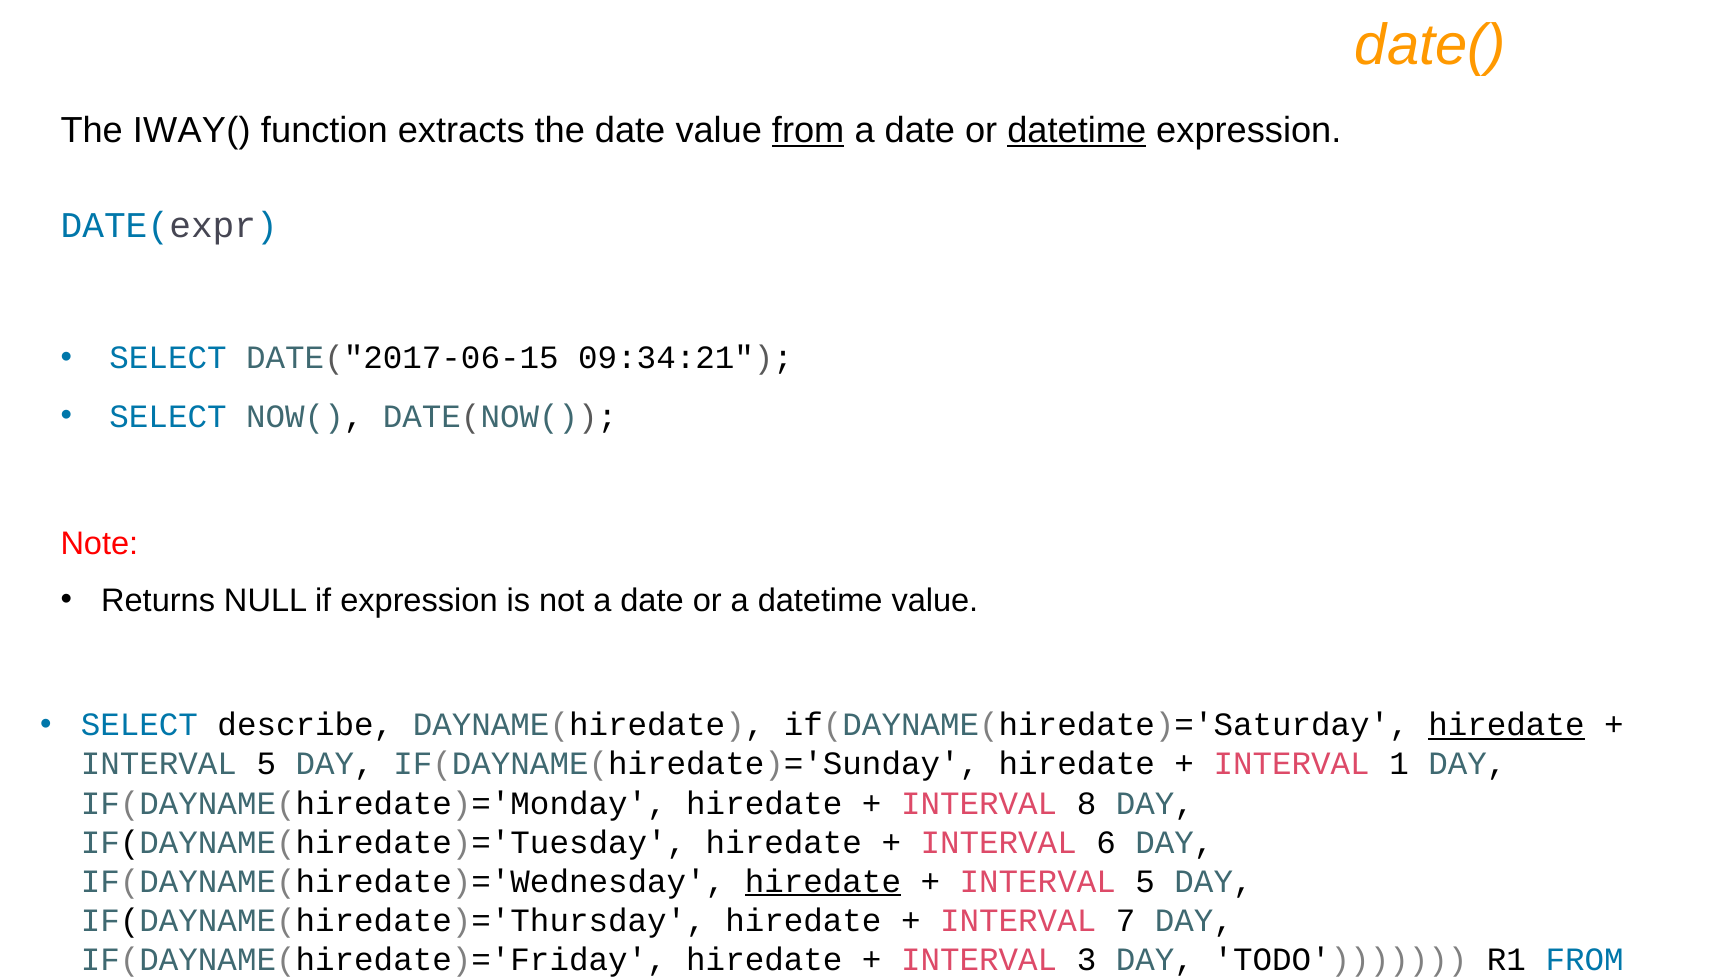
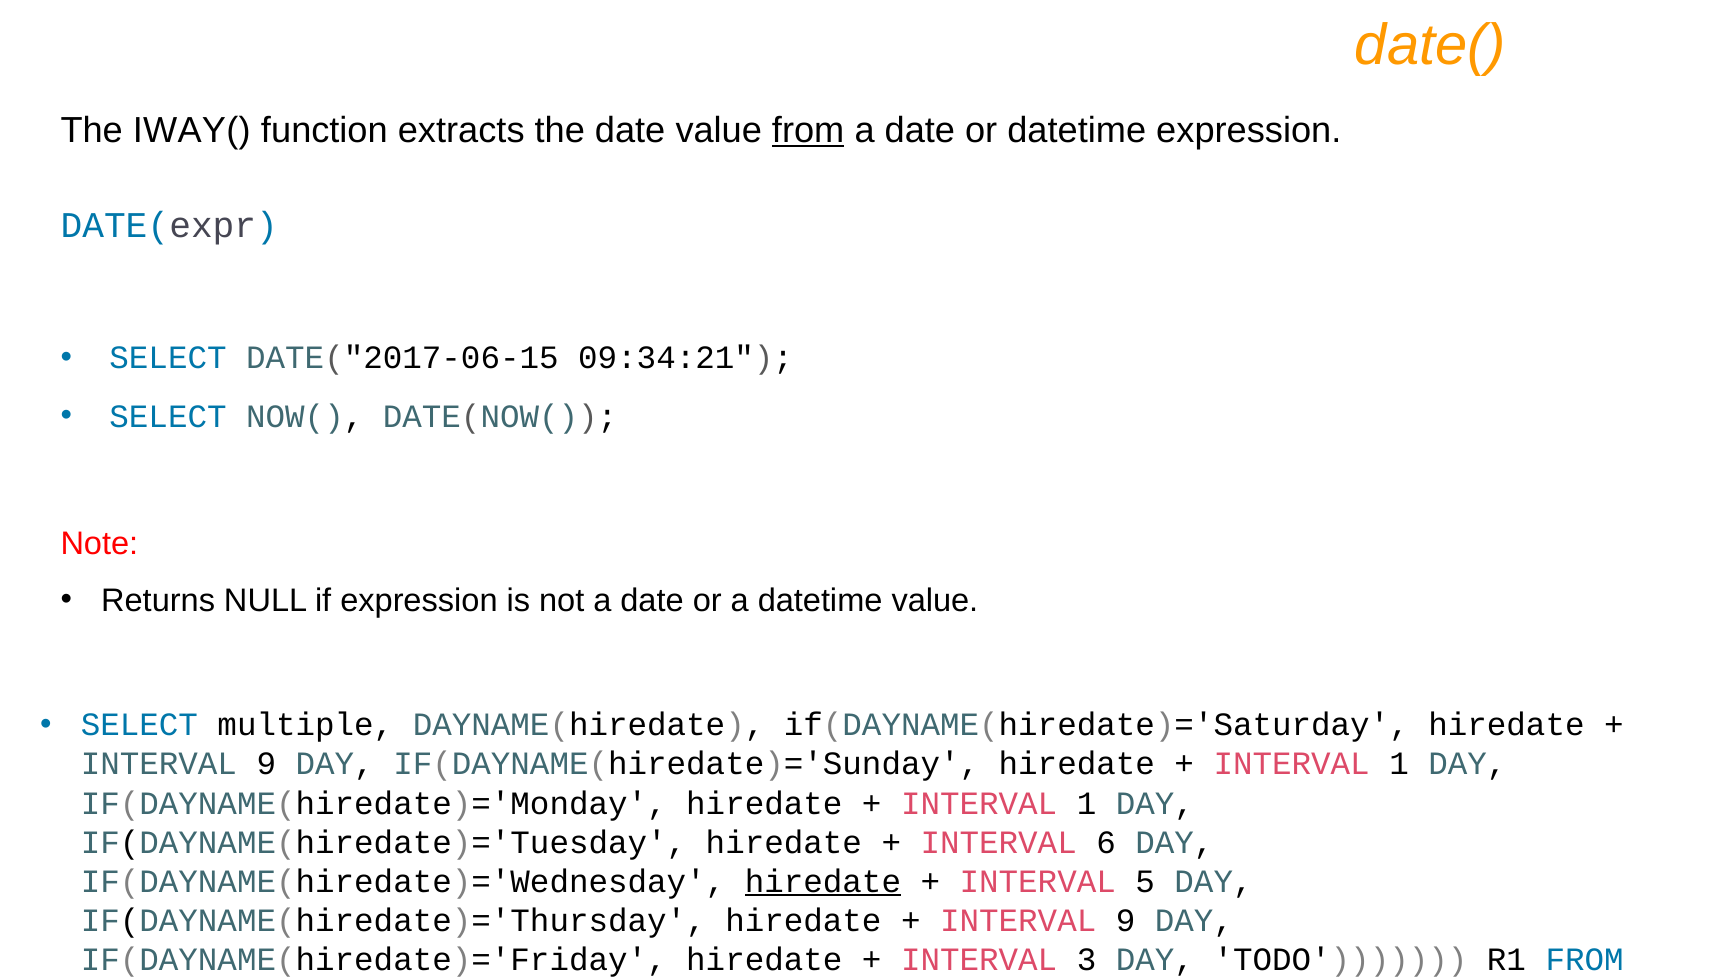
datetime underline: present -> none (1077, 131)
describe: describe -> multiple (305, 725)
hiredate underline: present -> none (1506, 725)
5: 5 -> 9 (266, 764)
8: 8 -> 1 (1087, 803)
7: 7 -> 9 (1126, 920)
